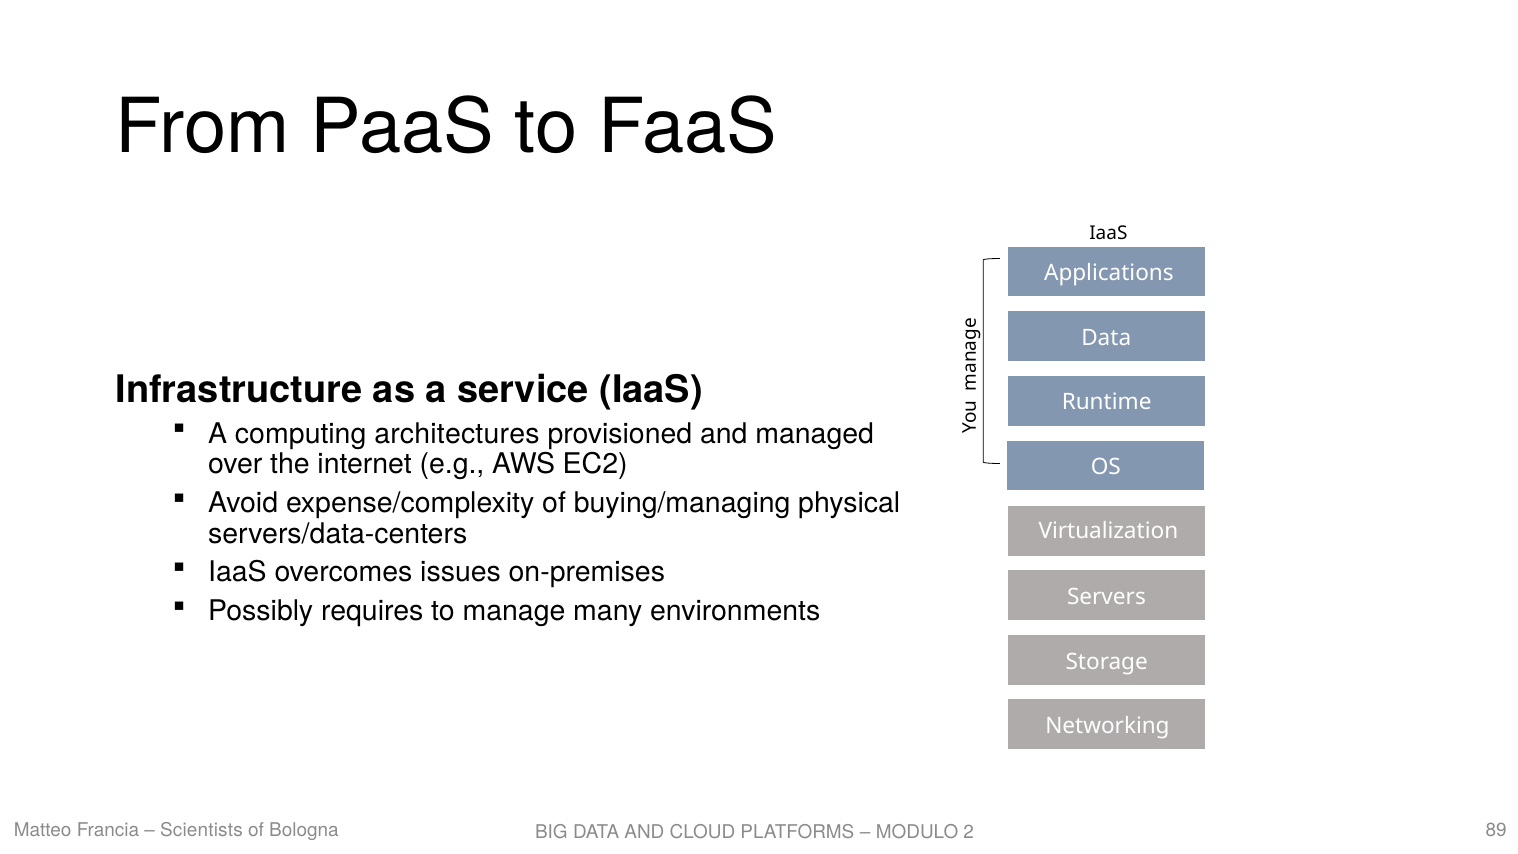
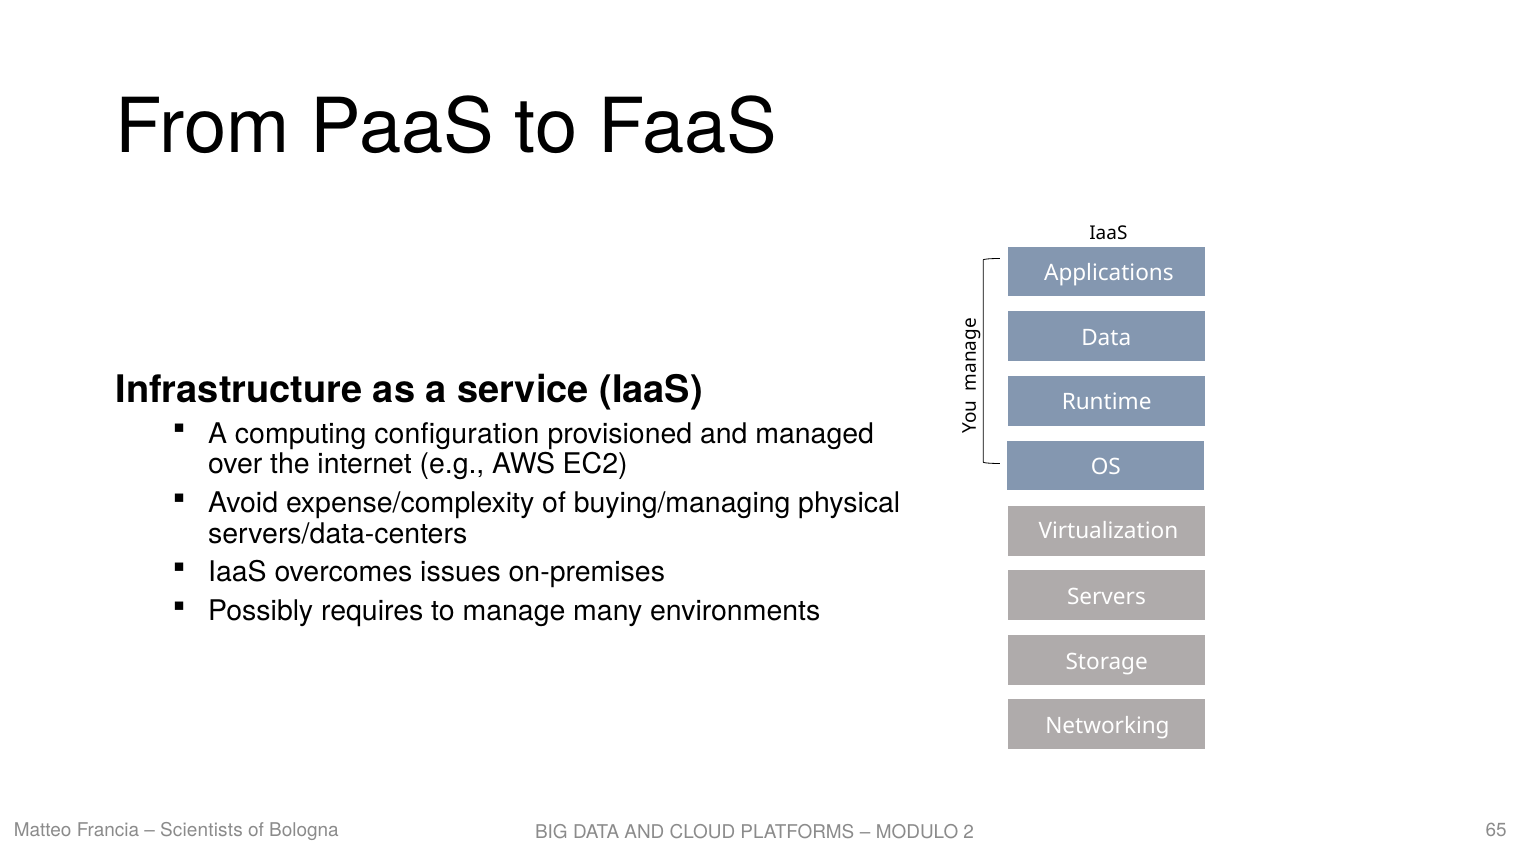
architectures: architectures -> configuration (457, 434)
89: 89 -> 65 (1496, 830)
